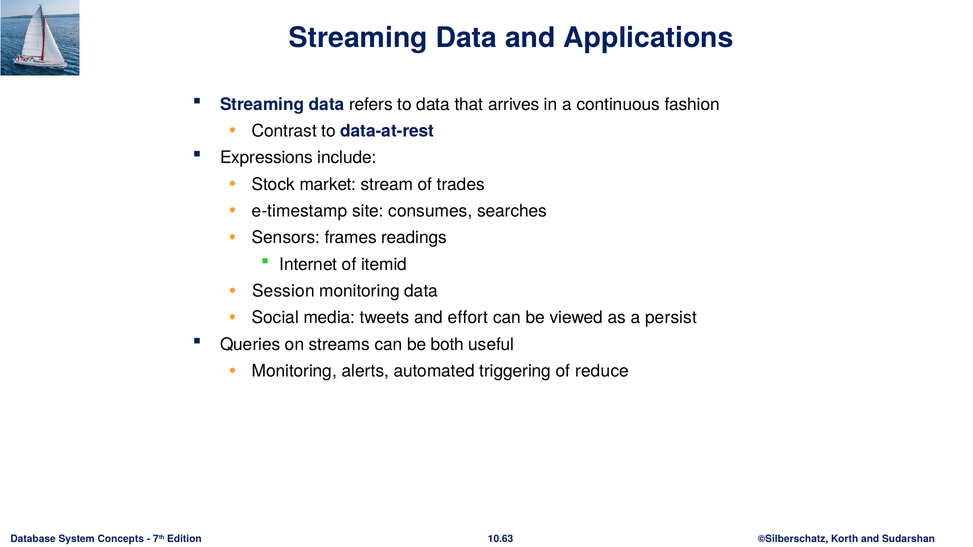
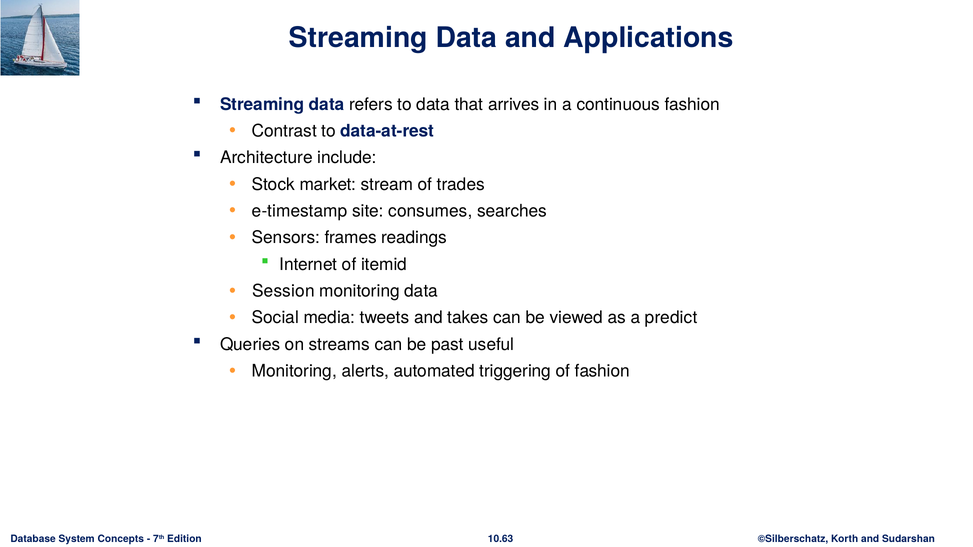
Expressions: Expressions -> Architecture (266, 158)
effort: effort -> takes (468, 318)
persist: persist -> predict (671, 318)
both: both -> past (447, 345)
of reduce: reduce -> fashion (602, 371)
